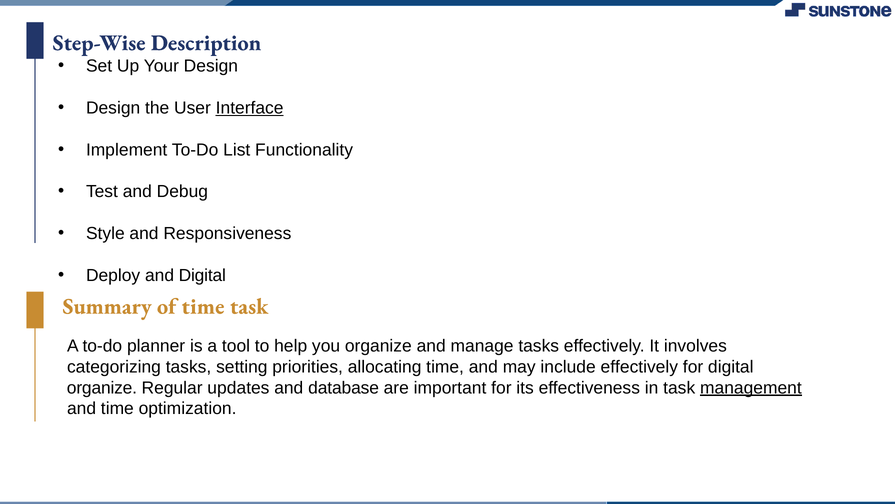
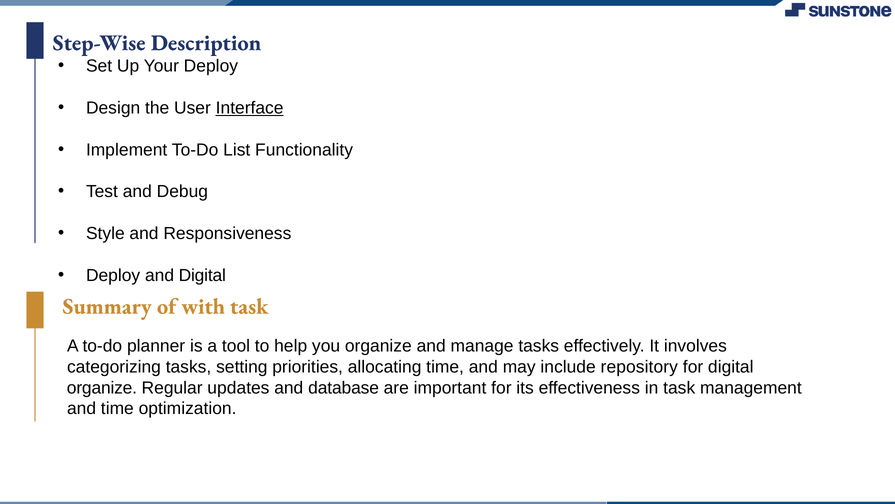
Your Design: Design -> Deploy (211, 66)
of time: time -> with (203, 306)
include effectively: effectively -> repository (639, 366)
management underline: present -> none (751, 387)
